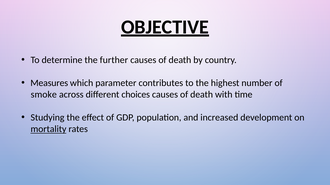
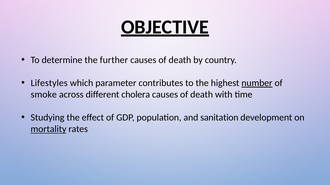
Measures: Measures -> Lifestyles (49, 83)
number underline: none -> present (257, 83)
choices: choices -> cholera (136, 95)
increased: increased -> sanitation (219, 118)
